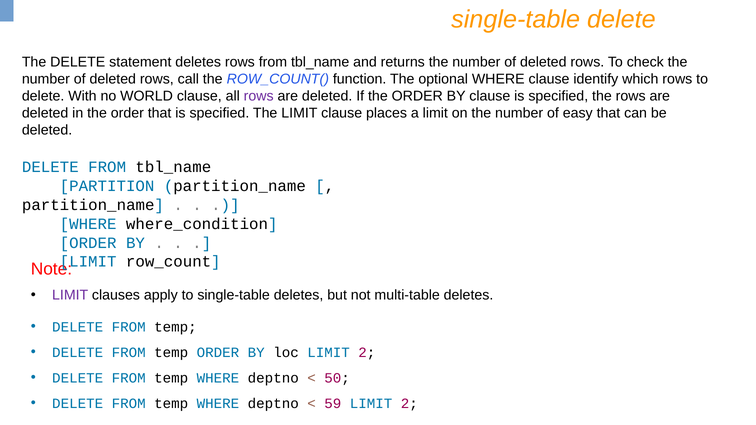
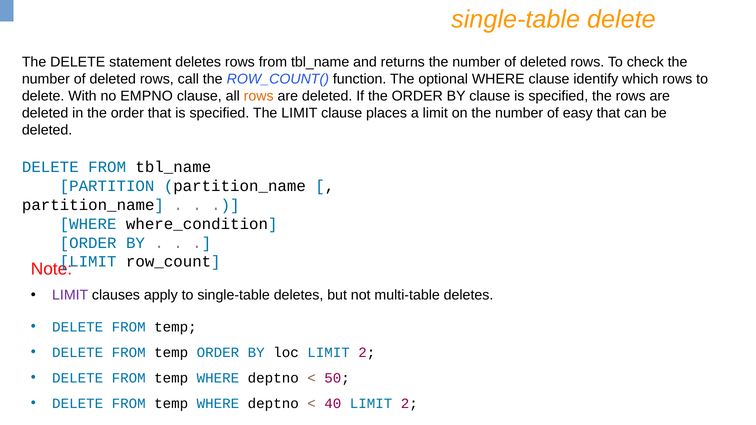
WORLD: WORLD -> EMPNO (147, 96)
rows colour: purple -> orange (259, 96)
59: 59 -> 40 (333, 404)
